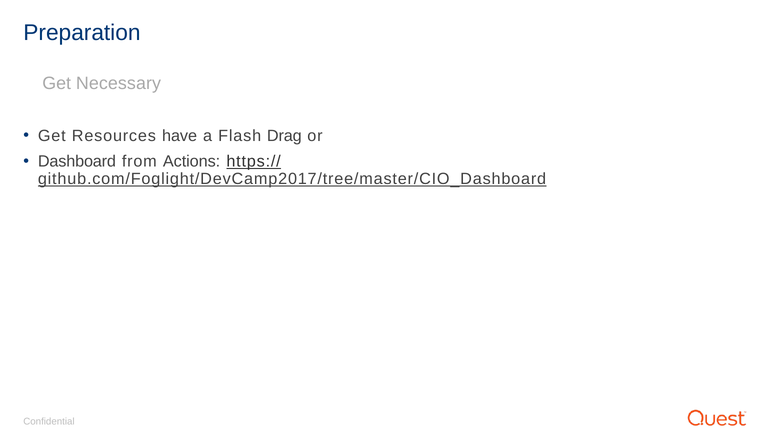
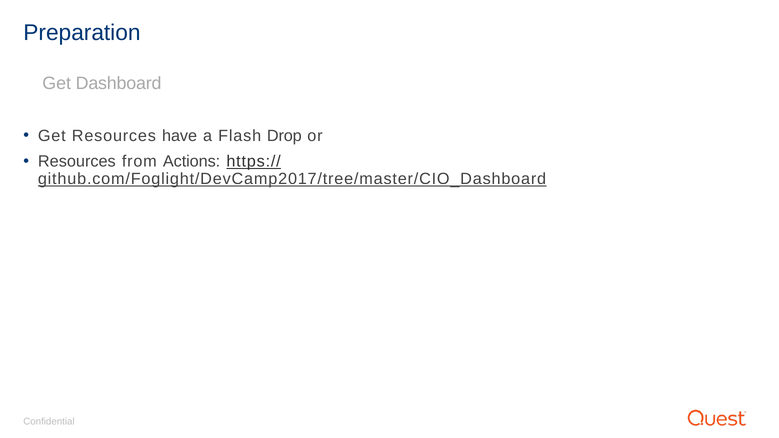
Necessary: Necessary -> Dashboard (119, 83)
Drag: Drag -> Drop (284, 136)
Dashboard: Dashboard -> Resources (77, 161)
